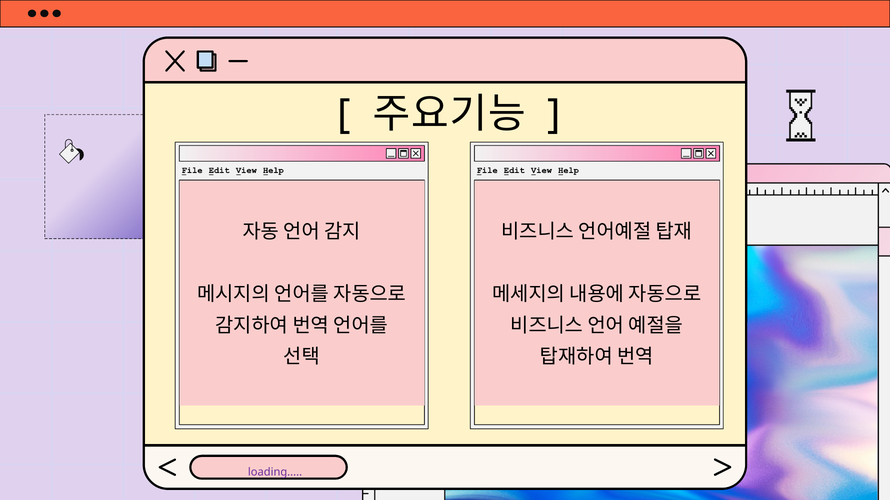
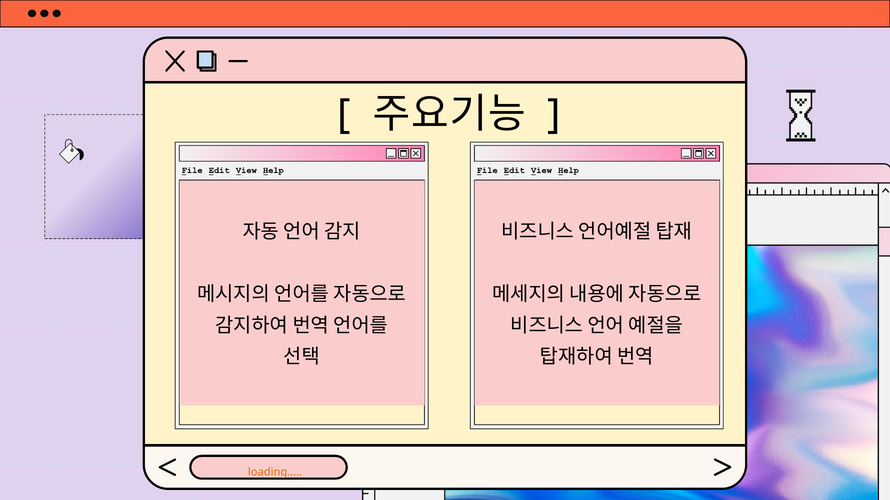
loading colour: purple -> orange (275, 472)
